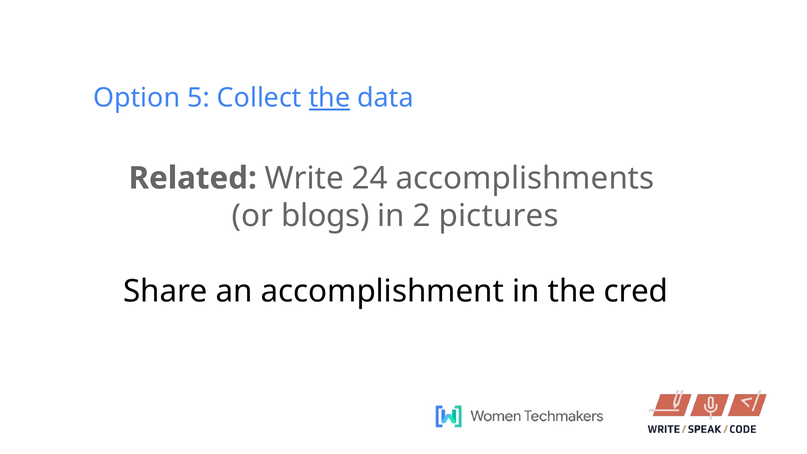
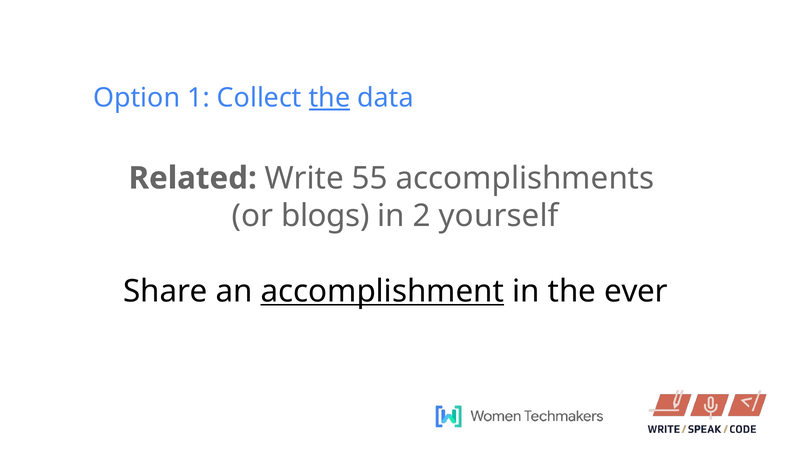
5: 5 -> 1 (199, 98)
24: 24 -> 55 (370, 178)
pictures: pictures -> yourself (499, 216)
accomplishment underline: none -> present (382, 291)
cred: cred -> ever (636, 291)
